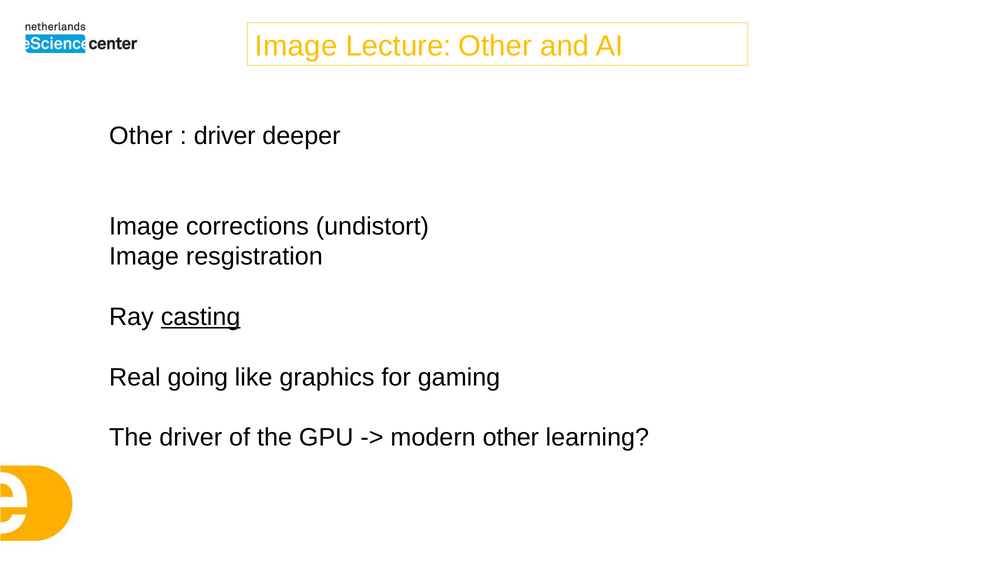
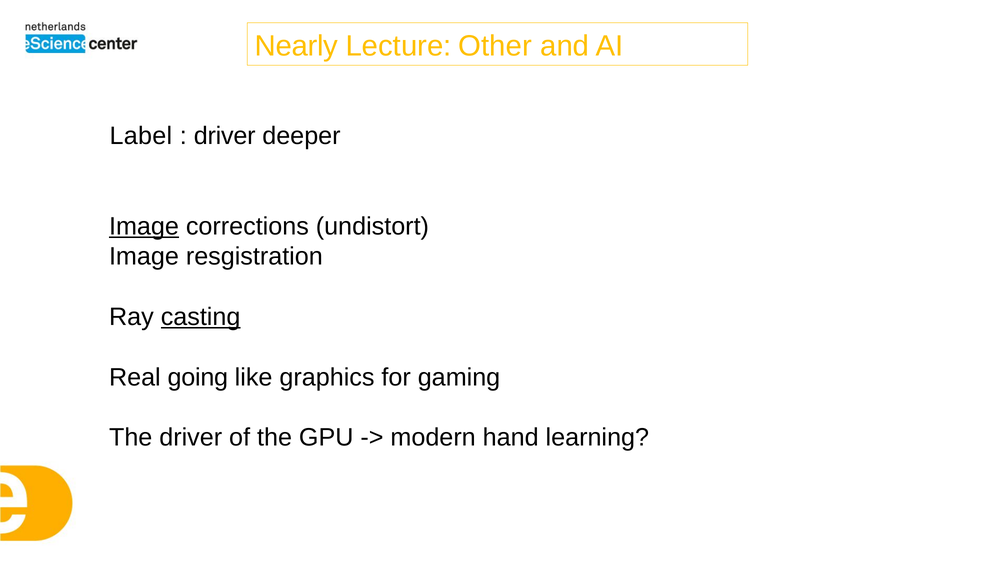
Image: Image -> Nearly (296, 46)
Other: Other -> Label (141, 136)
Image underline: none -> present (144, 226)
modern other: other -> hand (511, 438)
